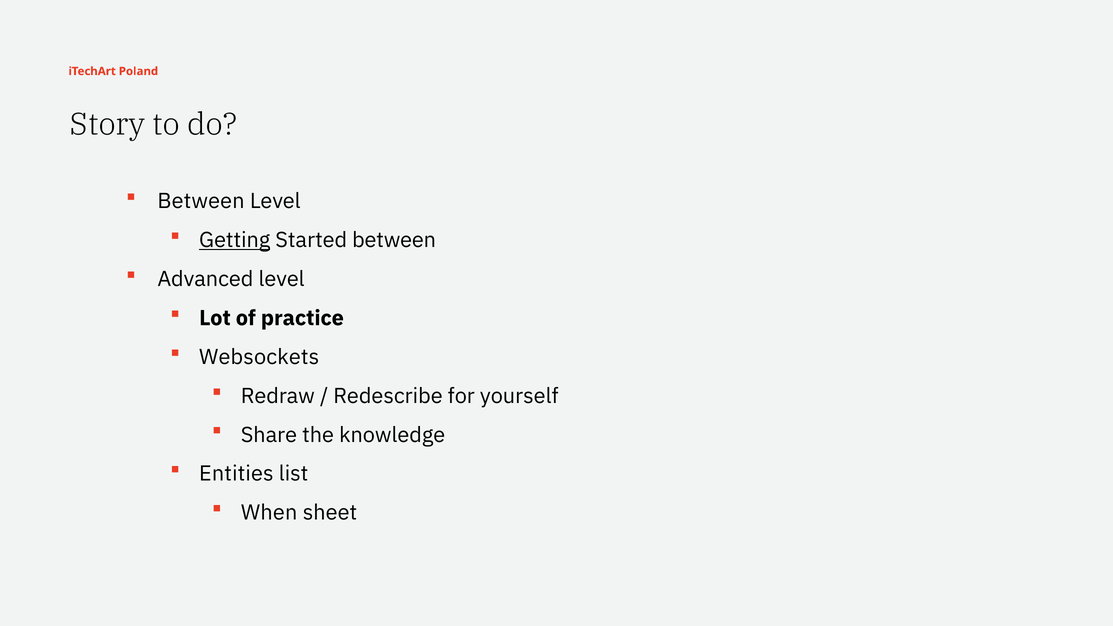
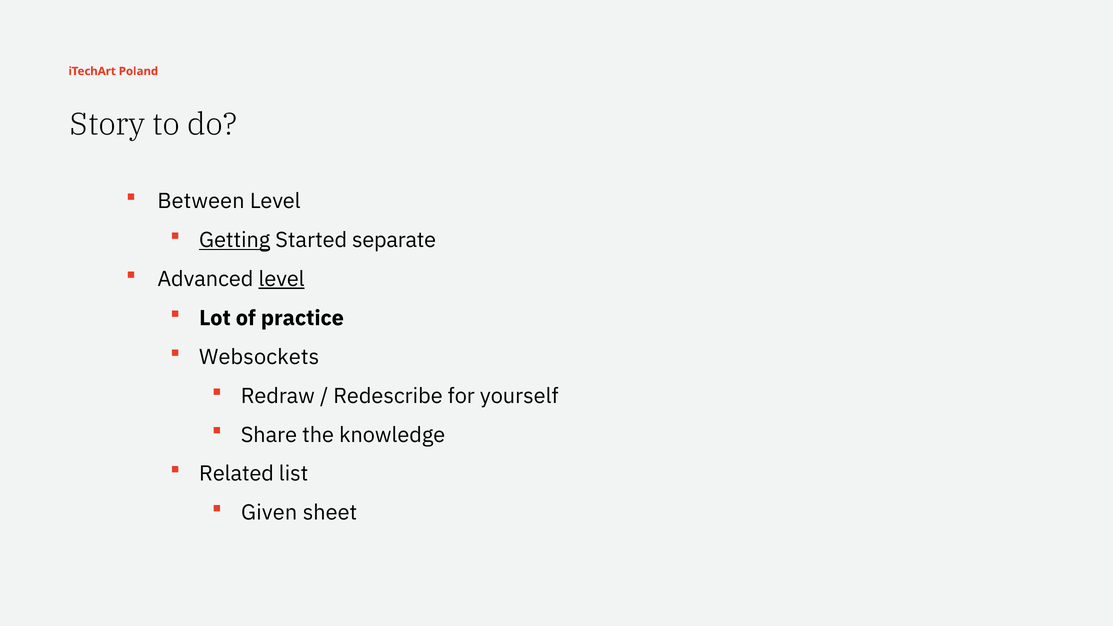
Started between: between -> separate (394, 240)
level underline: none -> present (282, 279)
Entities: Entities -> Related (237, 474)
When: When -> Given (269, 513)
